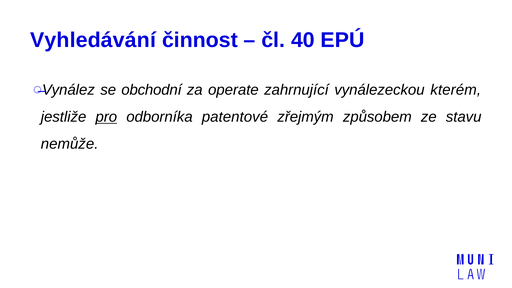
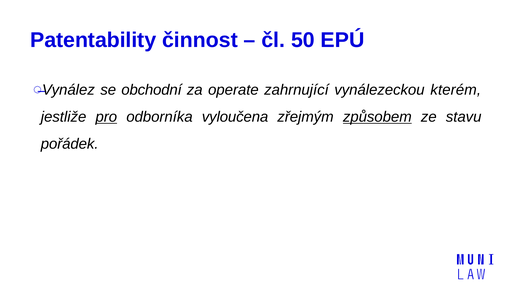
Vyhledávání: Vyhledávání -> Patentability (93, 40)
40: 40 -> 50 (303, 40)
patentové: patentové -> vyloučena (235, 117)
způsobem underline: none -> present (377, 117)
nemůže: nemůže -> pořádek (70, 144)
